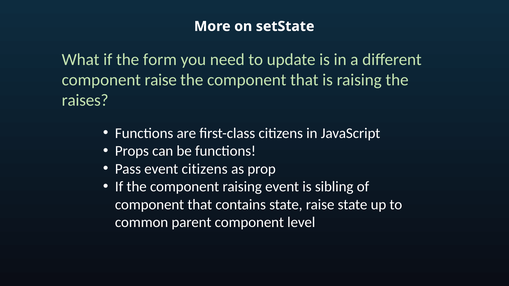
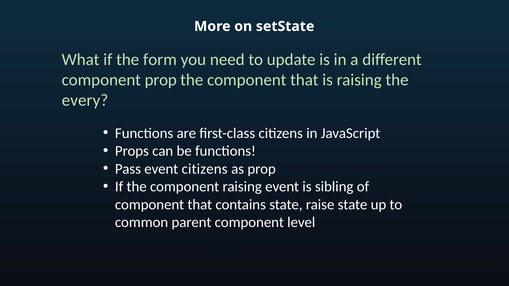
component raise: raise -> prop (161, 80)
raises: raises -> every (85, 100)
